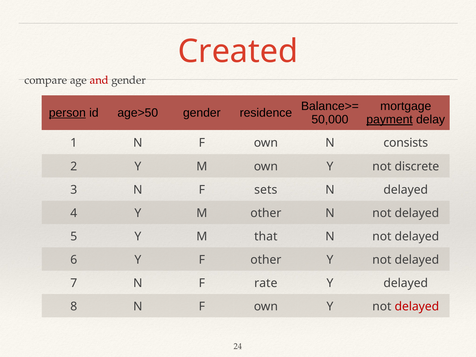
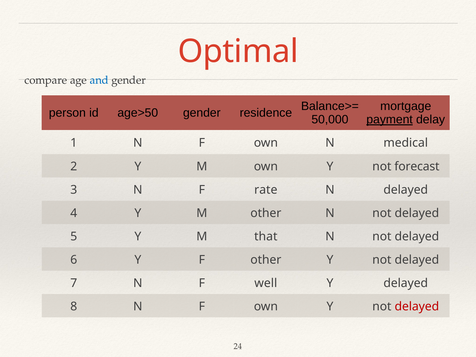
Created: Created -> Optimal (238, 51)
and colour: red -> blue (99, 80)
person underline: present -> none (67, 113)
consists: consists -> medical (406, 143)
discrete: discrete -> forecast (417, 166)
sets: sets -> rate (266, 190)
rate: rate -> well (266, 283)
